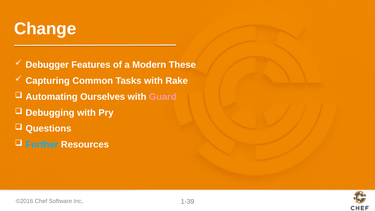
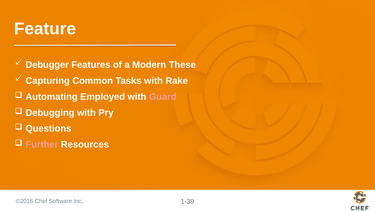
Change: Change -> Feature (45, 29)
Ourselves: Ourselves -> Employed (103, 97)
Further colour: light blue -> pink (42, 145)
